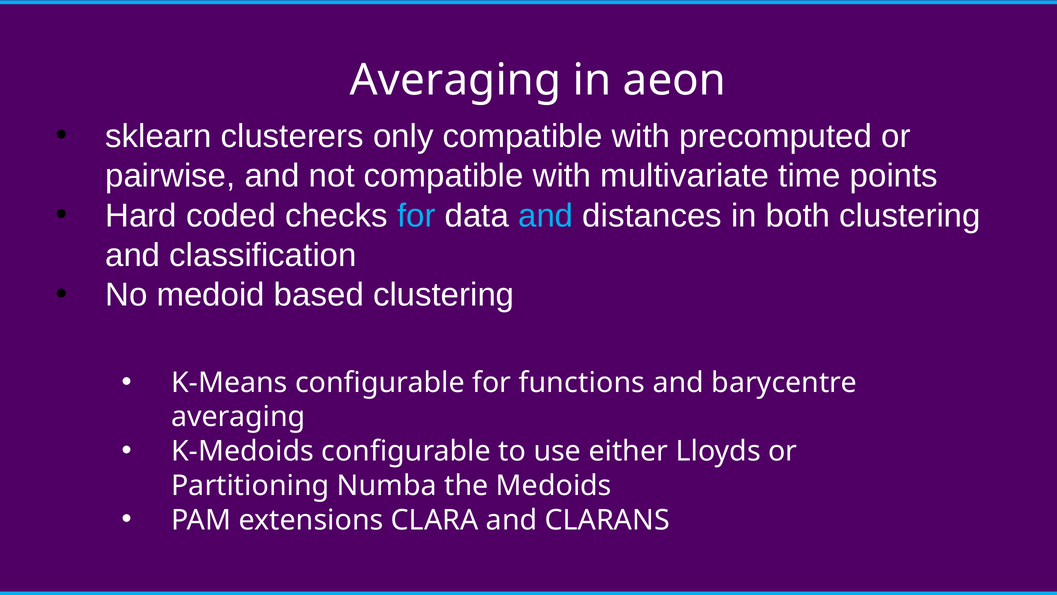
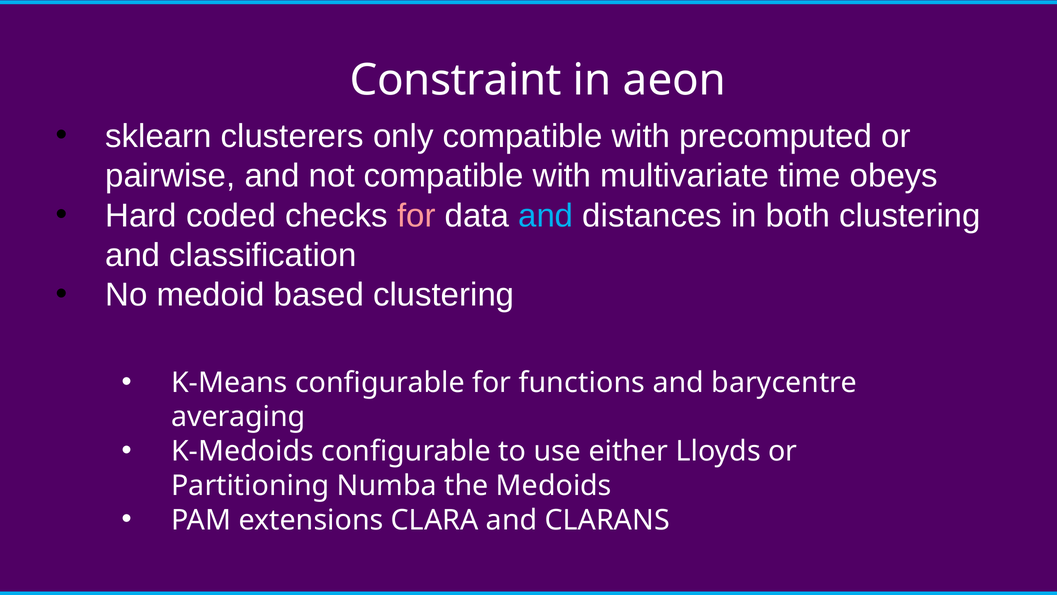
Averaging: Averaging -> Constraint (456, 80)
points: points -> obeys (894, 176)
for colour: light blue -> pink (416, 216)
